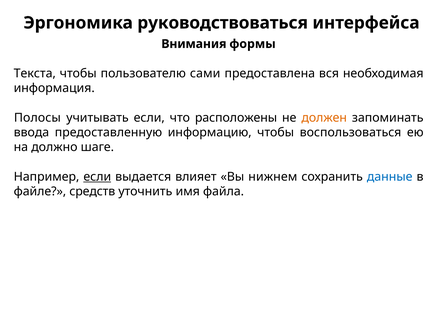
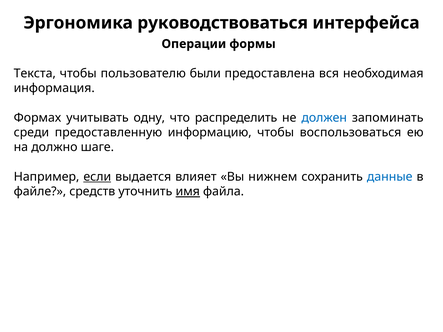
Внимания: Внимания -> Операции (194, 44)
сами: сами -> были (205, 73)
Полосы: Полосы -> Формах (37, 118)
учитывать если: если -> одну (149, 118)
расположены: расположены -> распределить (236, 118)
должен colour: orange -> blue (324, 118)
ввода: ввода -> среди (31, 133)
имя underline: none -> present (188, 192)
